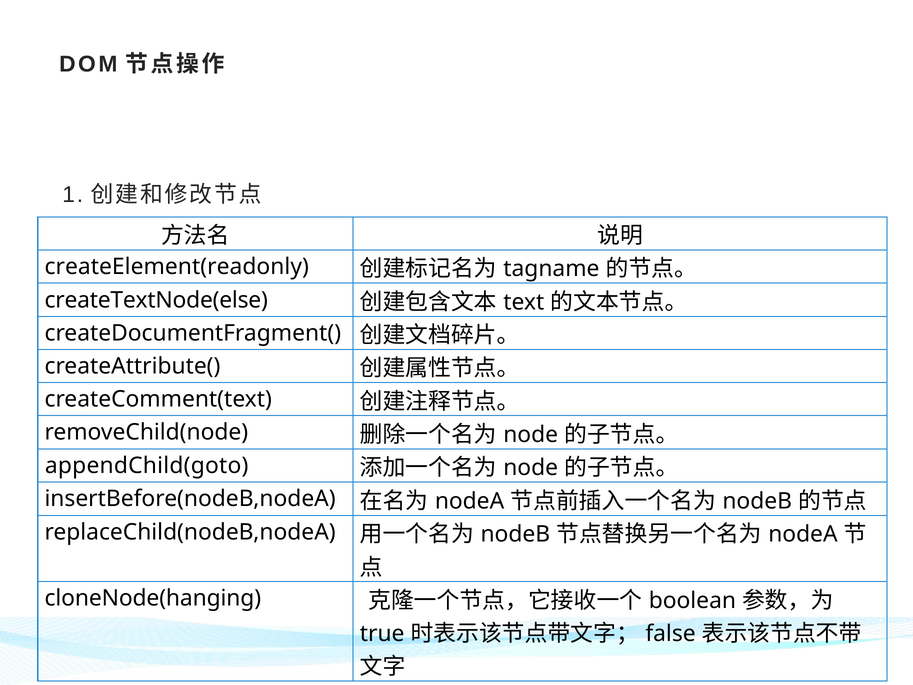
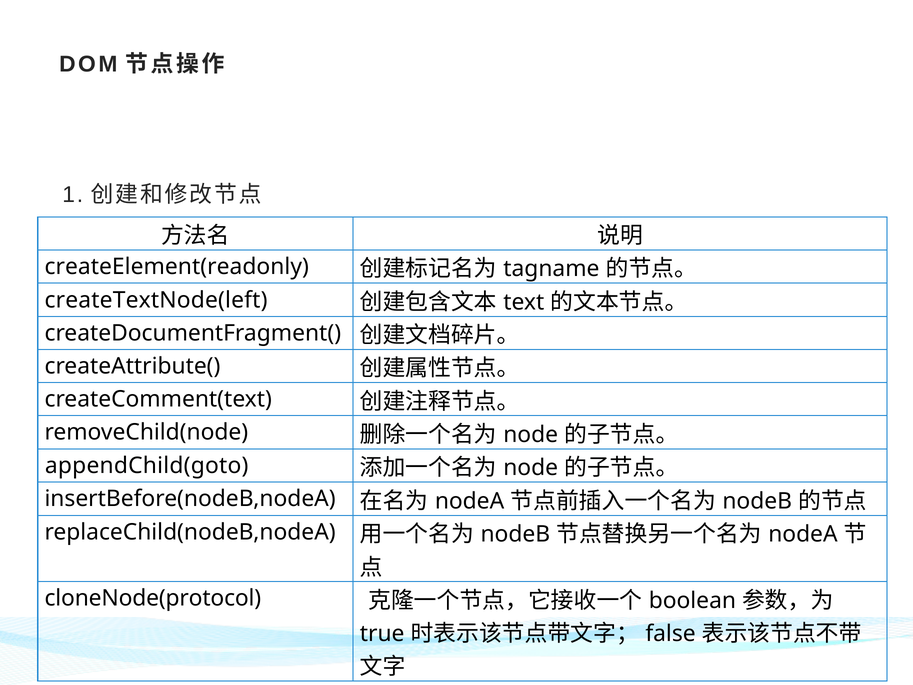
createTextNode(else: createTextNode(else -> createTextNode(left (156, 300)
cloneNode(hanging: cloneNode(hanging -> cloneNode(protocol (153, 598)
